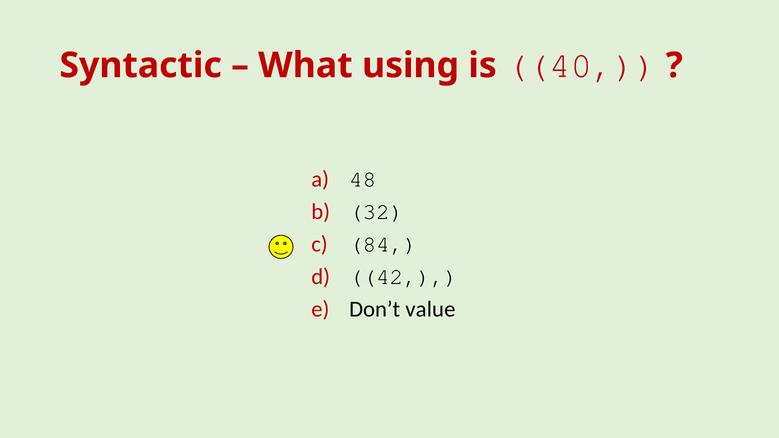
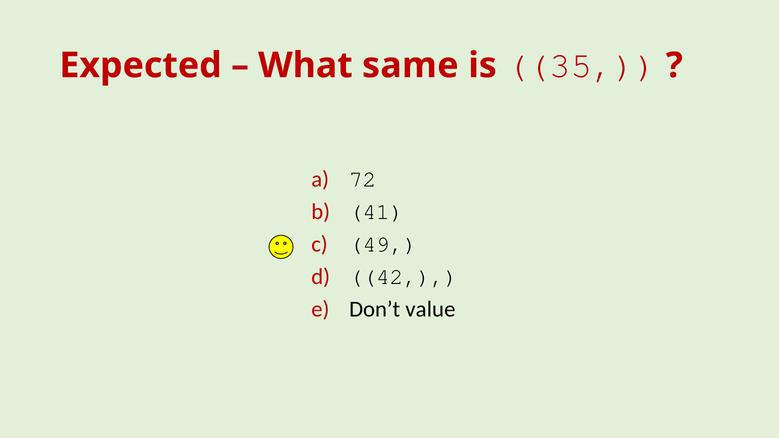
Syntactic: Syntactic -> Expected (141, 65)
using: using -> same (410, 65)
40: 40 -> 35 (582, 65)
48: 48 -> 72 (363, 179)
32: 32 -> 41 (376, 212)
84: 84 -> 49 (383, 244)
